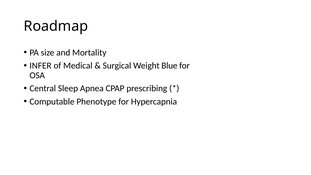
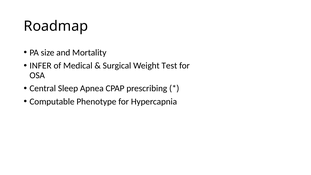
Blue: Blue -> Test (169, 66)
